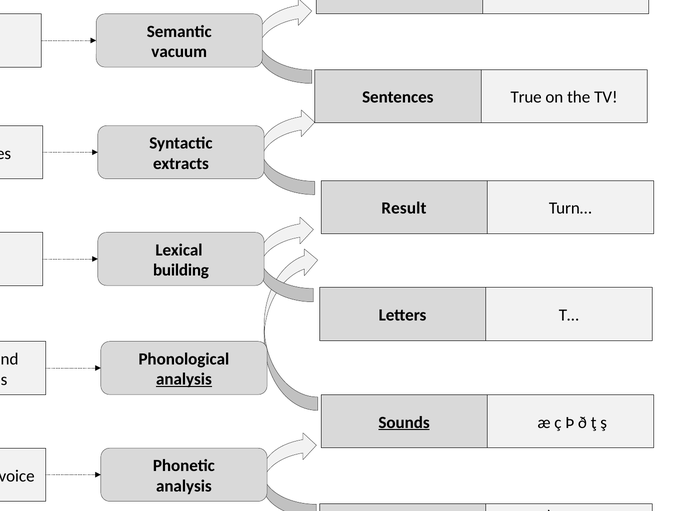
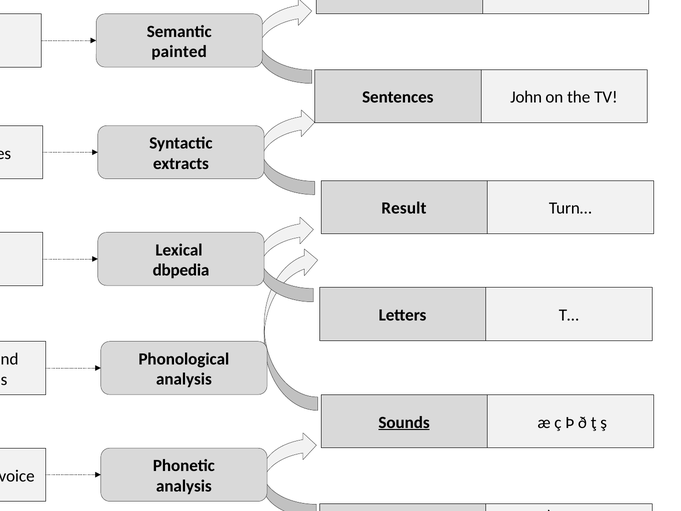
vacuum: vacuum -> painted (179, 52)
True: True -> John (526, 97)
building: building -> dbpedia (181, 270)
analysis underline: present -> none (184, 379)
